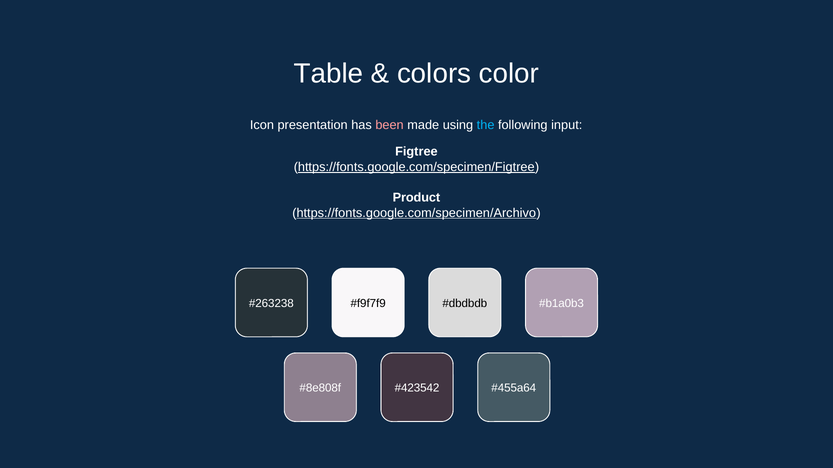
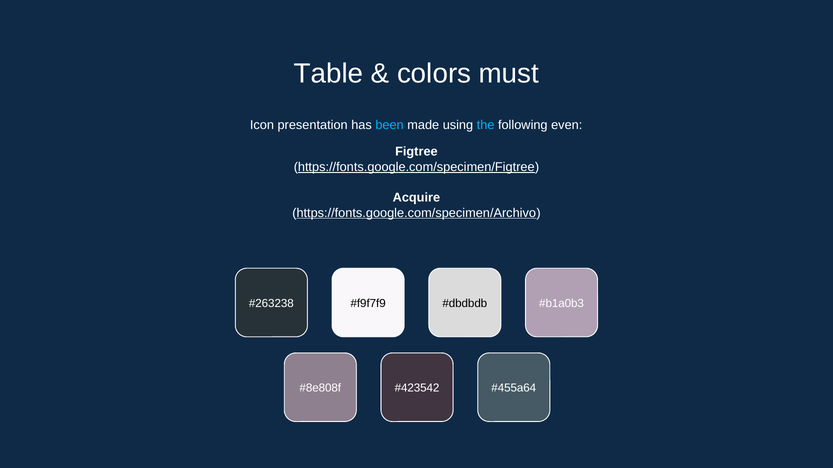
color: color -> must (509, 73)
been colour: pink -> light blue (390, 125)
input: input -> even (567, 125)
Product: Product -> Acquire (416, 198)
